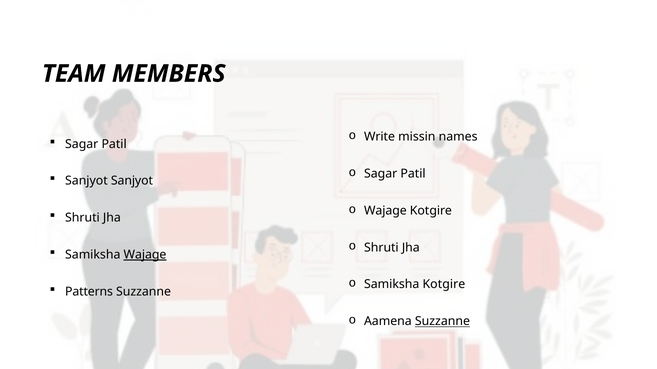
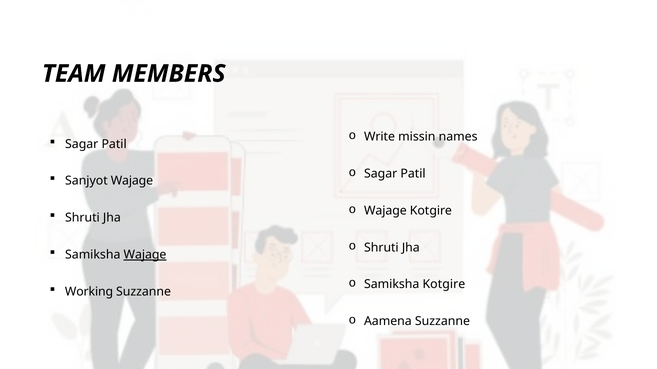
Sanjyot Sanjyot: Sanjyot -> Wajage (132, 181)
Patterns: Patterns -> Working (89, 292)
Suzzanne underline: present -> none (442, 322)
